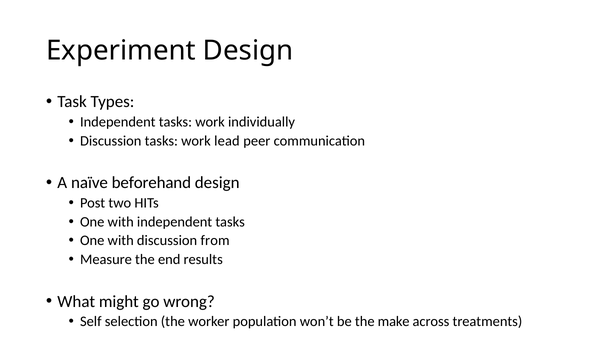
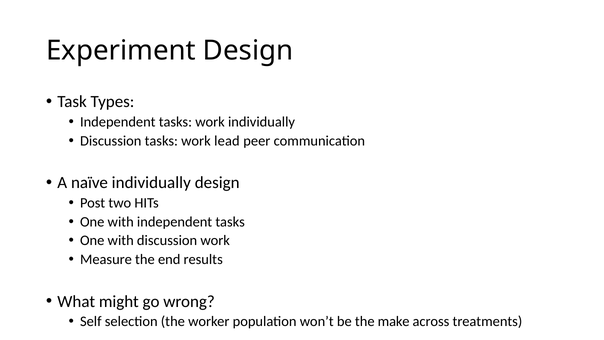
naïve beforehand: beforehand -> individually (151, 183)
discussion from: from -> work (215, 240)
